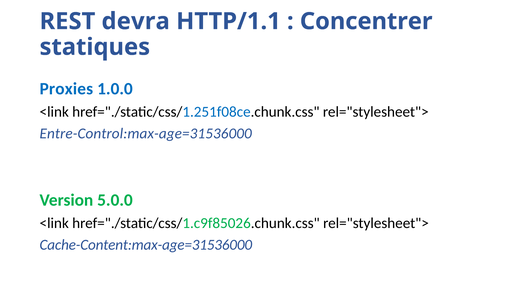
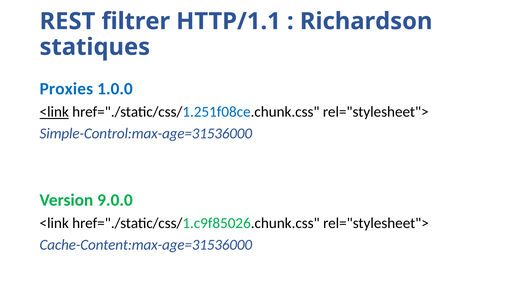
devra: devra -> filtrer (136, 21)
Concentrer: Concentrer -> Richardson (366, 21)
<link underline: none -> present (54, 112)
Entre-Control:max-age=31536000: Entre-Control:max-age=31536000 -> Simple-Control:max-age=31536000 (146, 134)
5.0.0: 5.0.0 -> 9.0.0 (115, 200)
